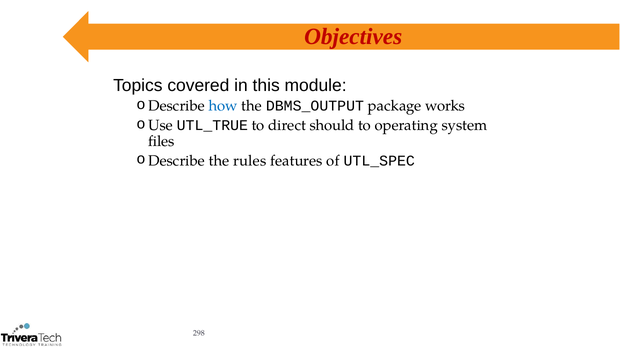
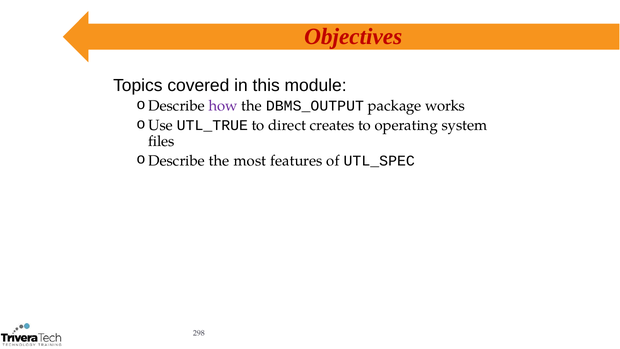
how colour: blue -> purple (223, 106)
should: should -> creates (332, 125)
rules: rules -> most (250, 161)
